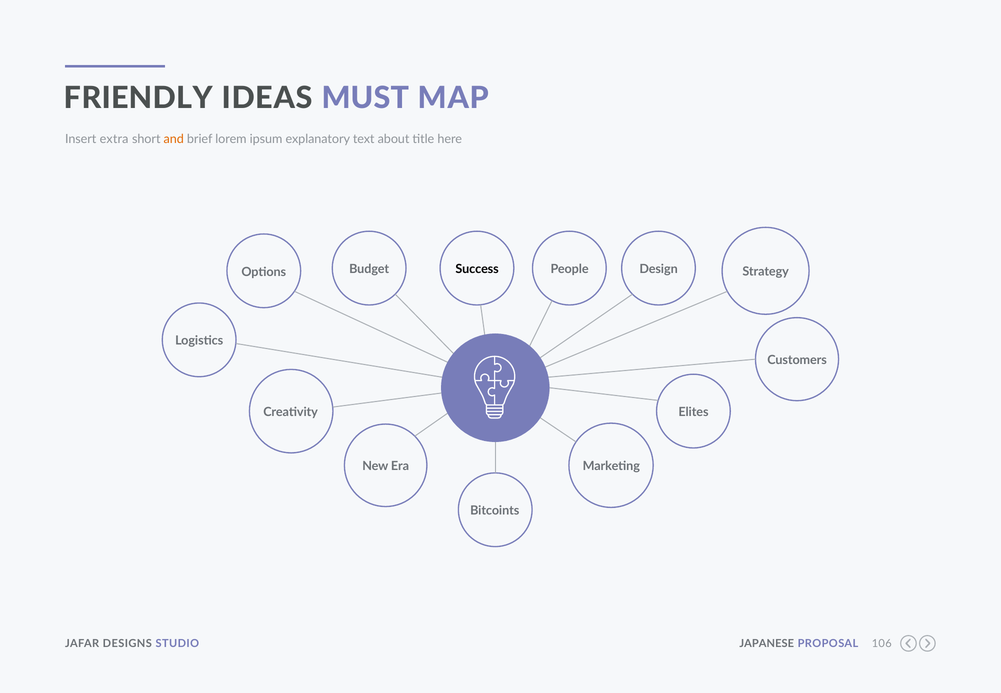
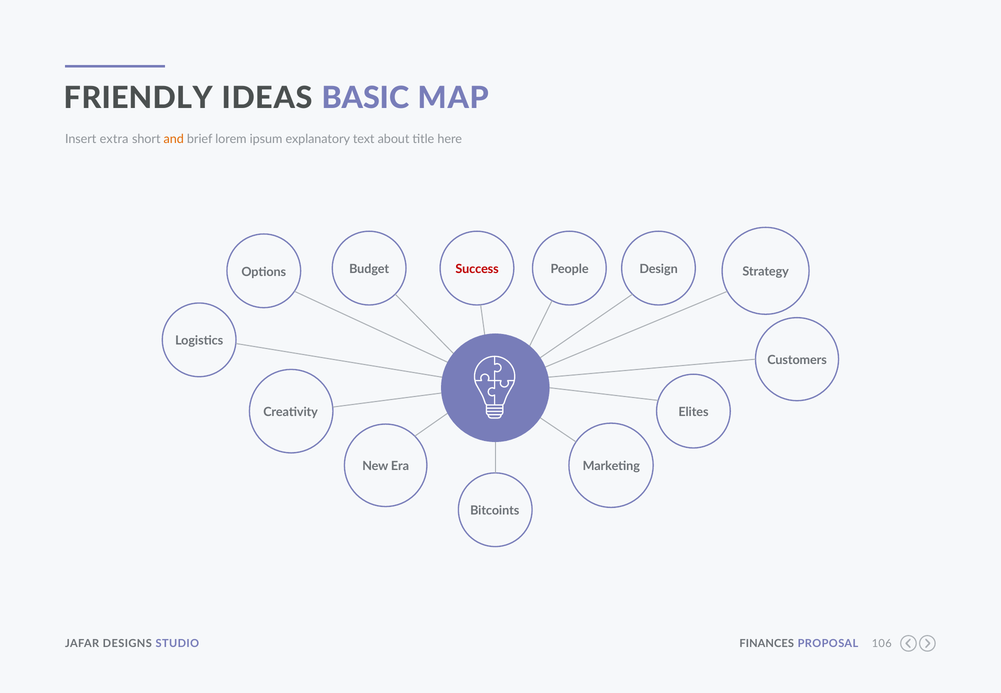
MUST: MUST -> BASIC (366, 98)
Success colour: black -> red (477, 269)
JAPANESE: JAPANESE -> FINANCES (767, 644)
